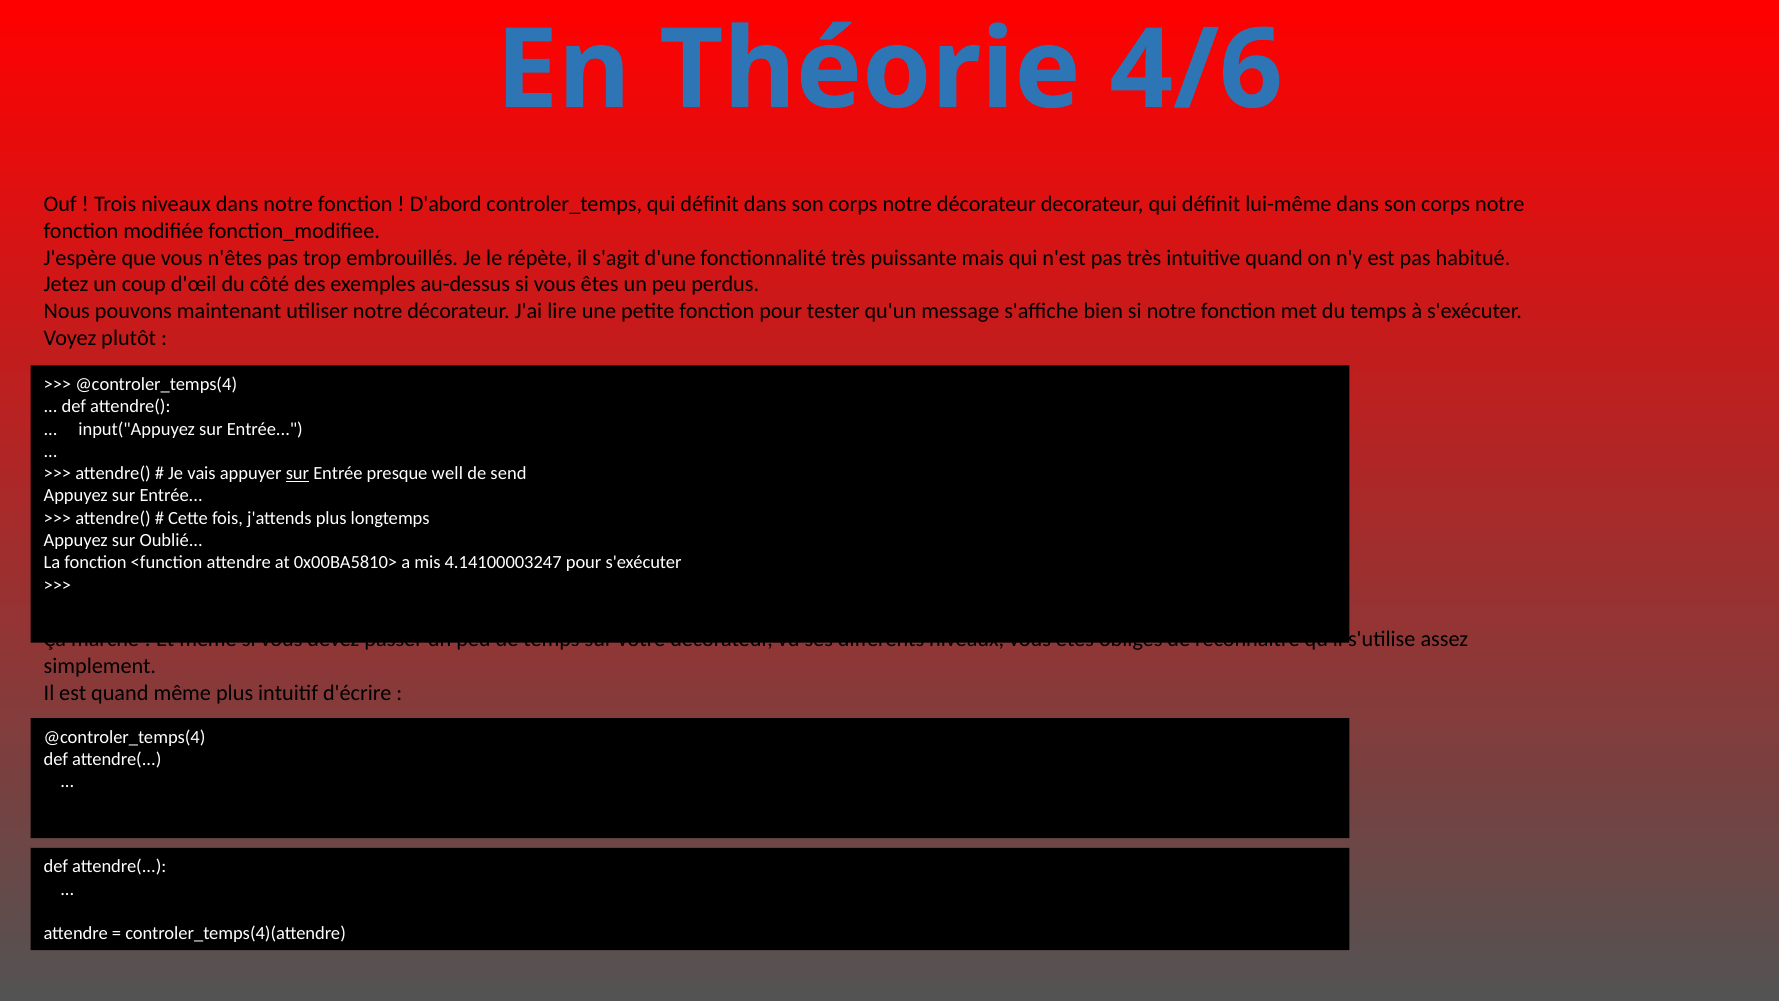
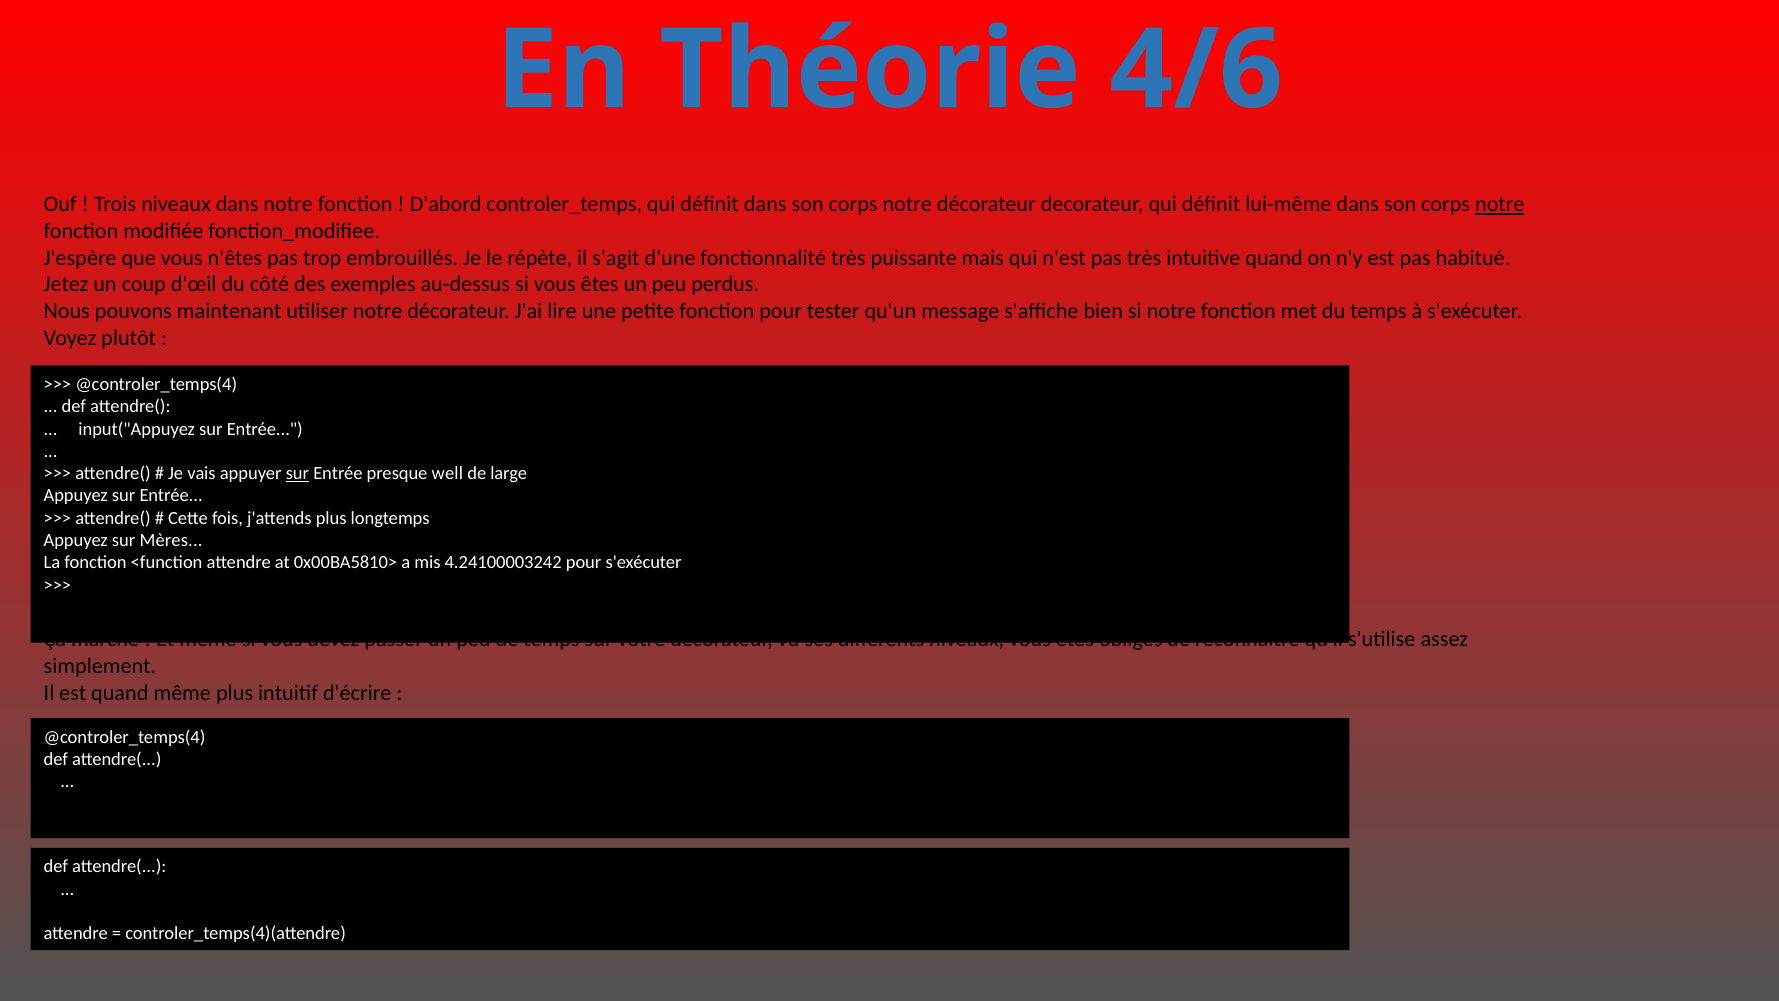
notre underline: none -> present (1500, 204)
send: send -> large (509, 473)
Oublié: Oublié -> Mères (171, 540)
4.14100003247: 4.14100003247 -> 4.24100003242 (503, 562)
